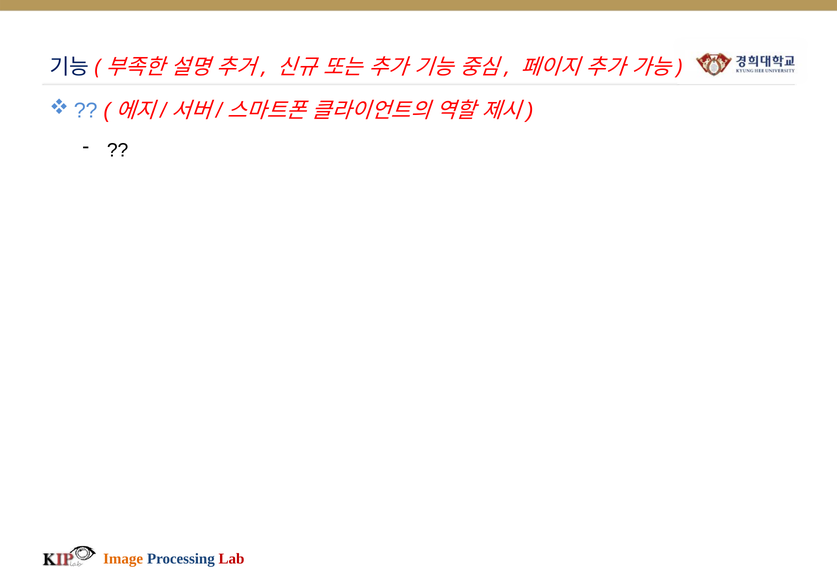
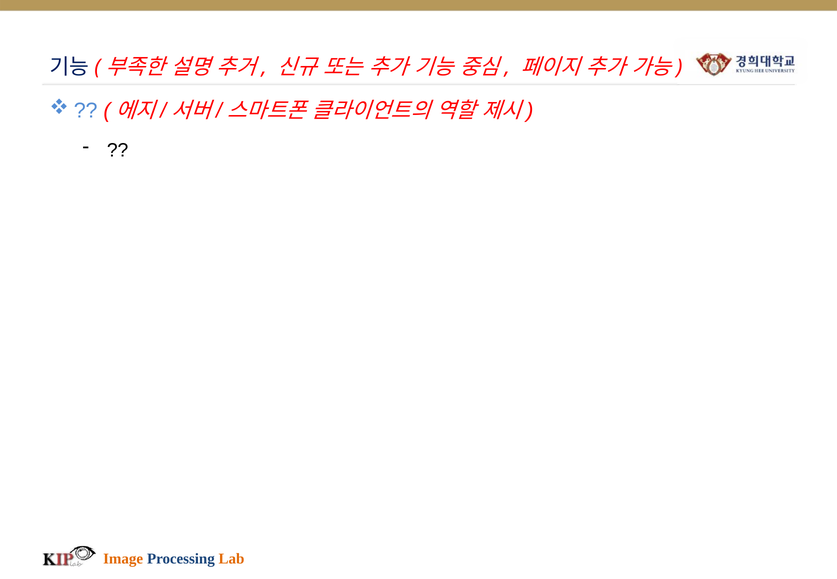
Lab colour: red -> orange (231, 559)
